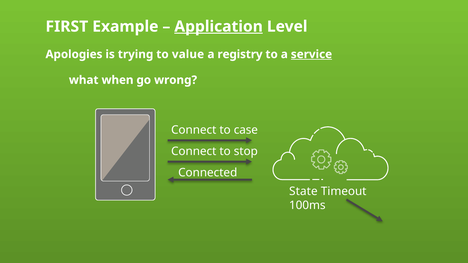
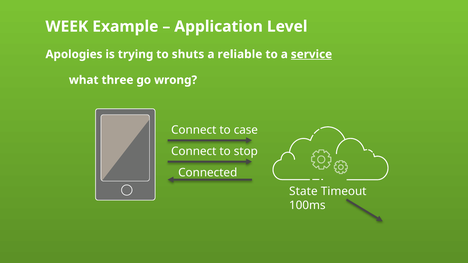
FIRST: FIRST -> WEEK (67, 27)
Application underline: present -> none (219, 27)
value: value -> shuts (188, 54)
registry: registry -> reliable (240, 54)
when: when -> three (117, 80)
